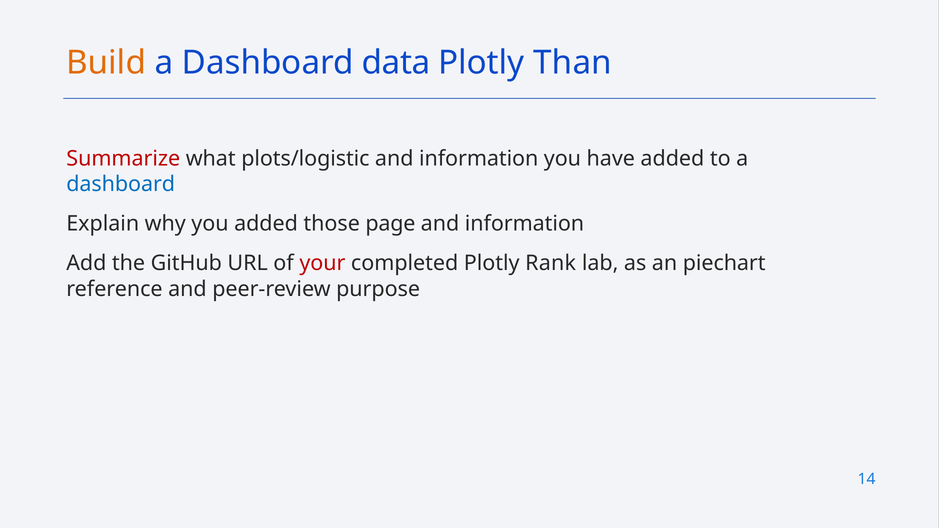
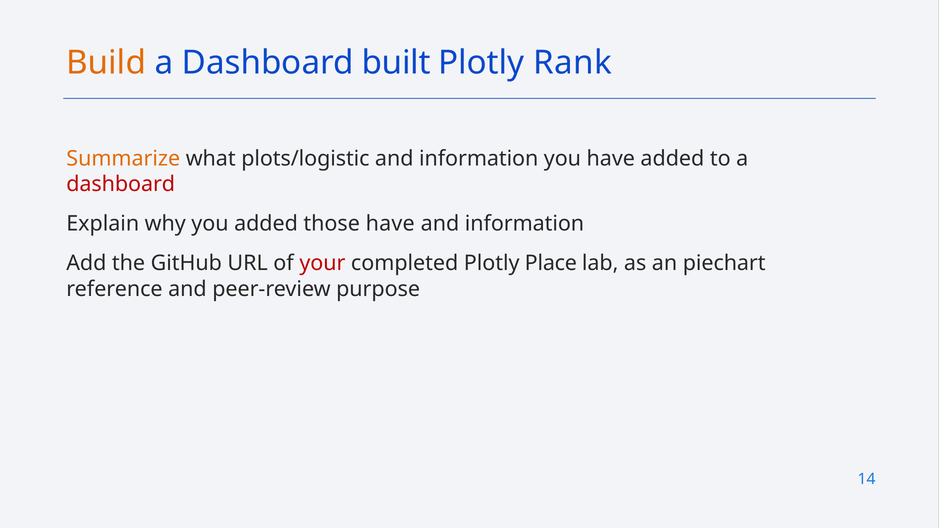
data: data -> built (396, 63)
Than: Than -> Rank (572, 63)
Summarize colour: red -> orange (123, 159)
dashboard colour: blue -> red (121, 184)
those page: page -> have (390, 224)
Rank: Rank -> Place (551, 263)
